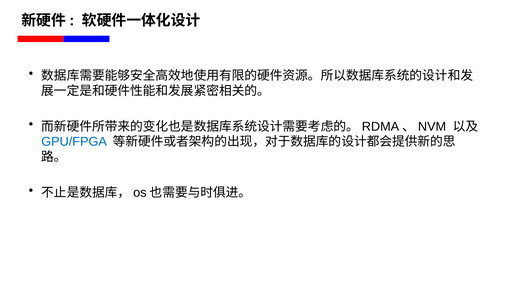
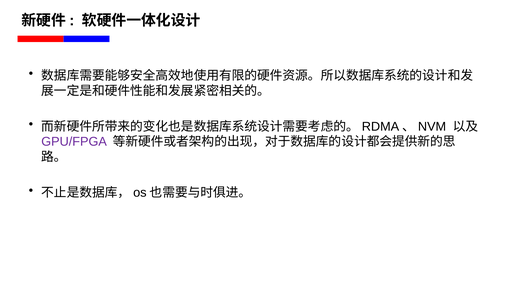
GPU/FPGA colour: blue -> purple (74, 142)
